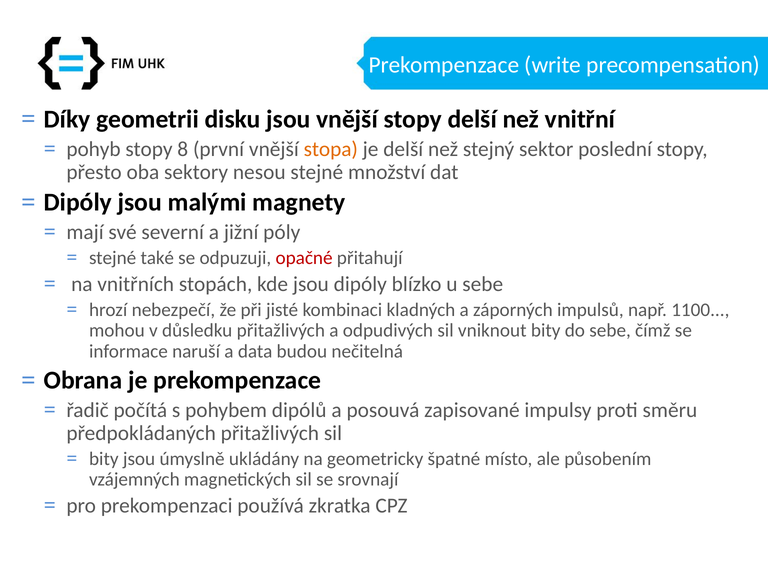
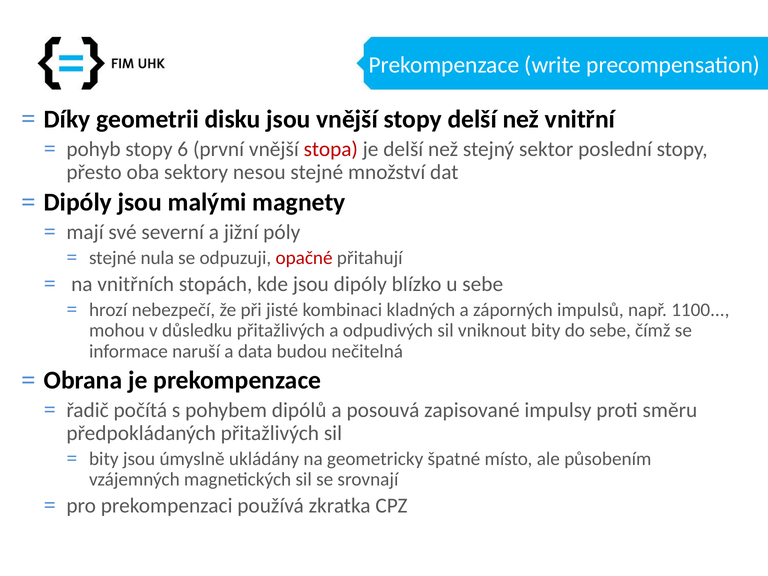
8: 8 -> 6 (183, 149)
stopa colour: orange -> red (331, 149)
také: také -> nula (157, 258)
